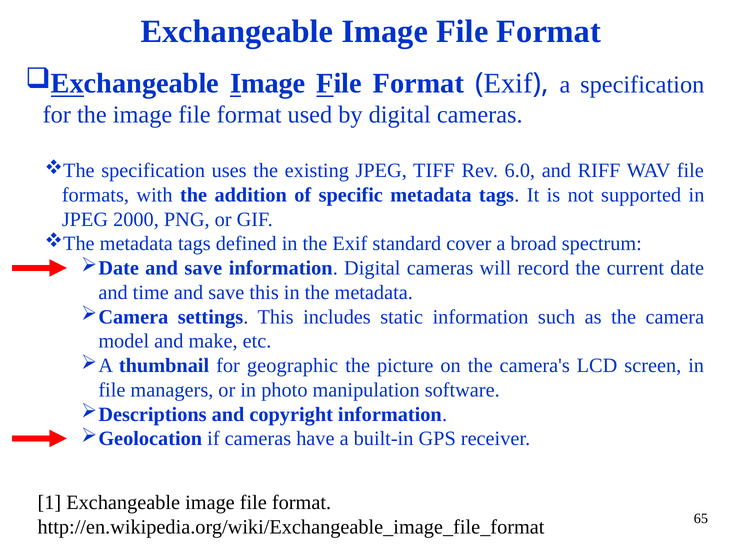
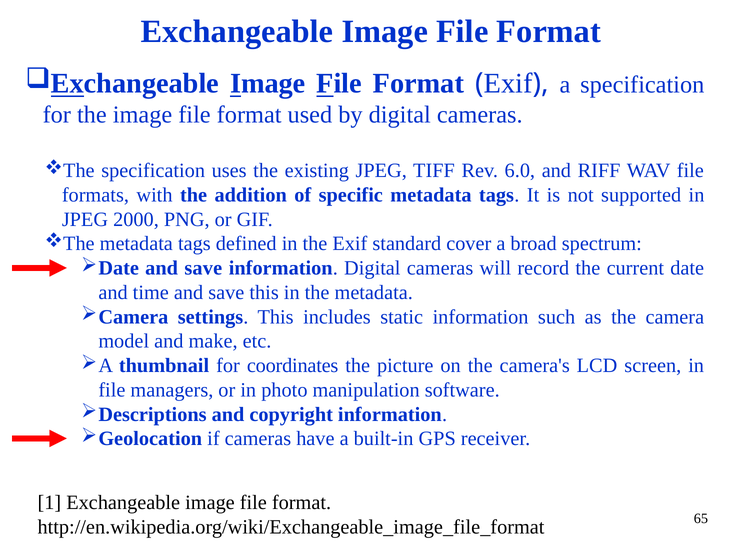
geographic: geographic -> coordinates (293, 365)
